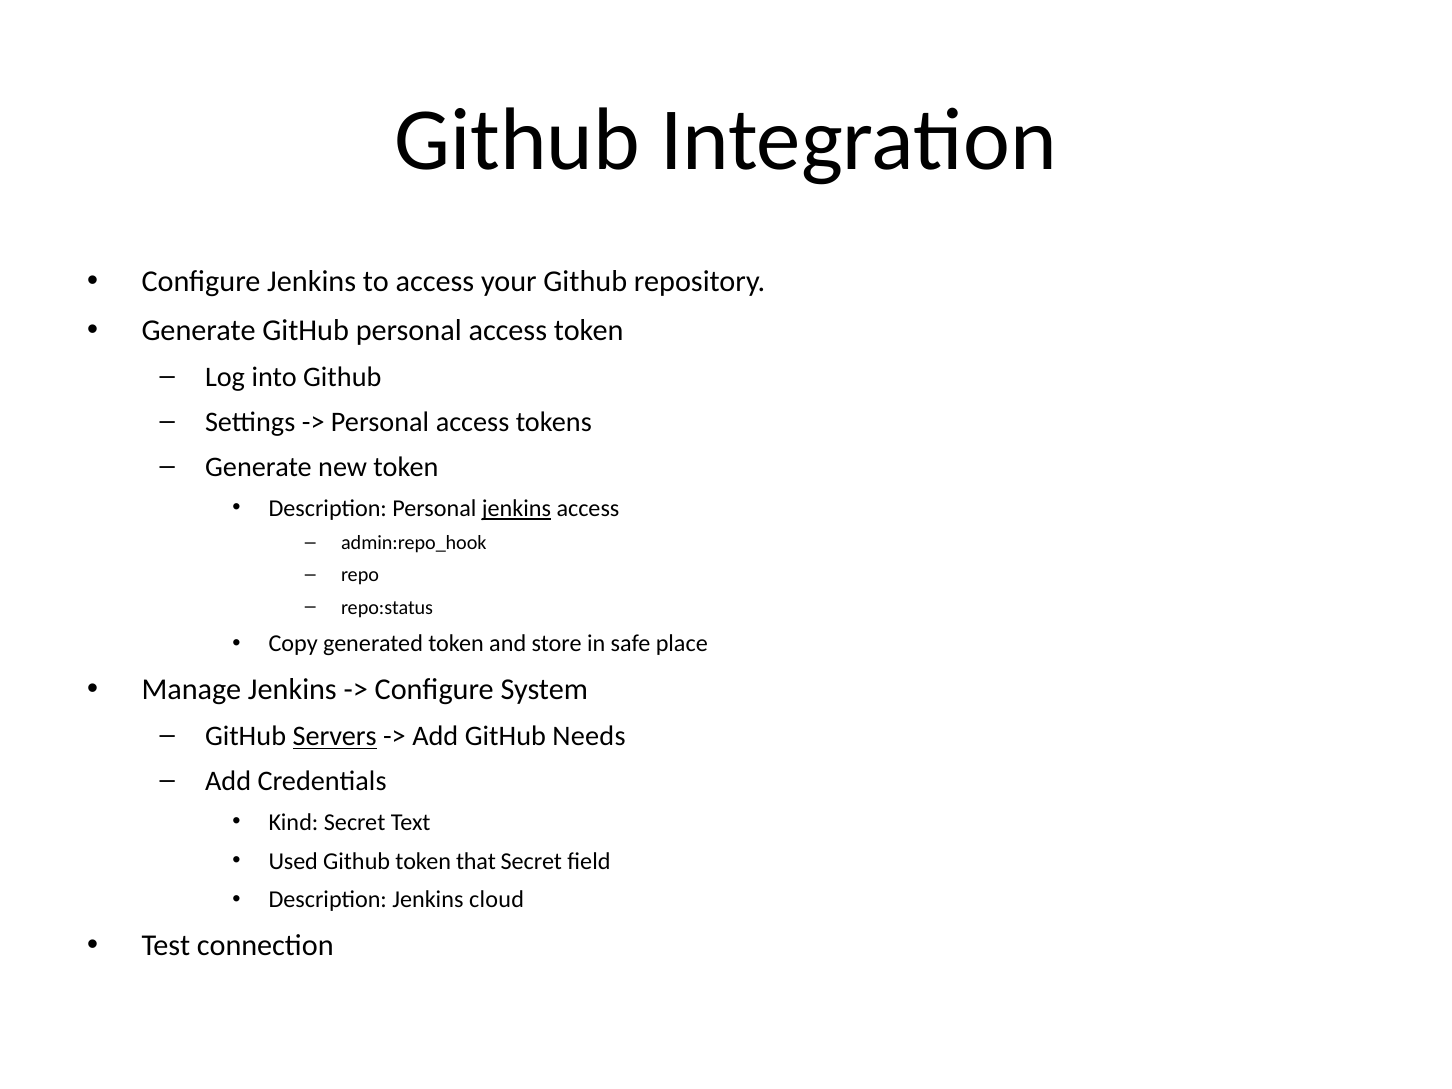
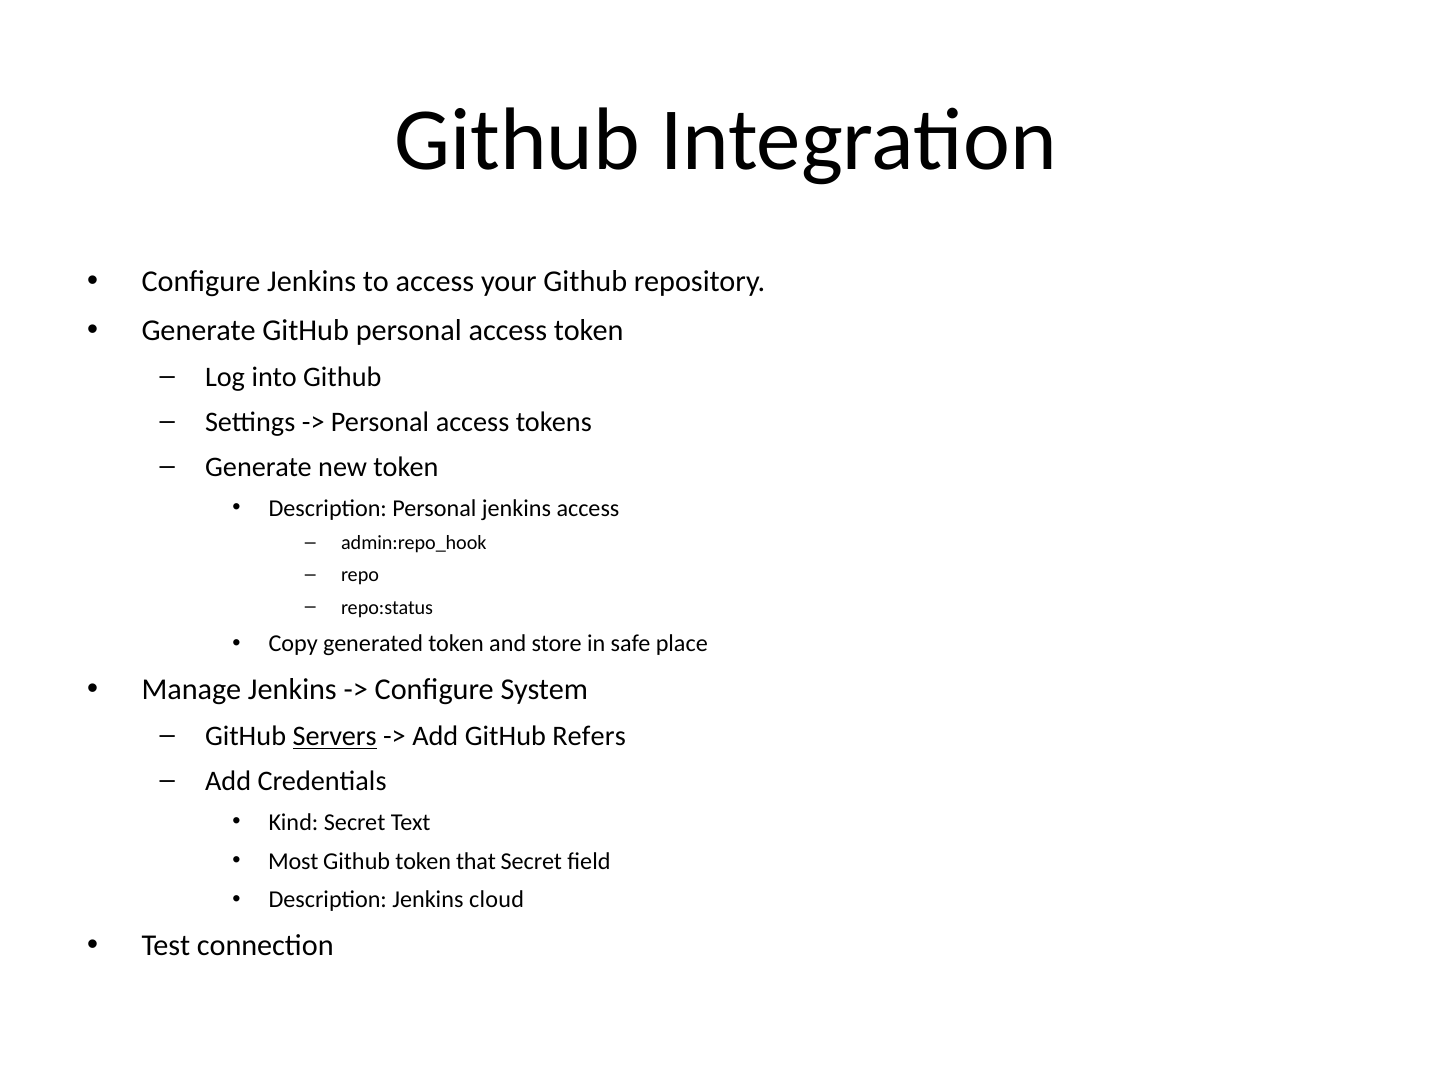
jenkins underline: present -> none (516, 508)
Needs: Needs -> Refers (589, 736)
Used: Used -> Most (293, 861)
